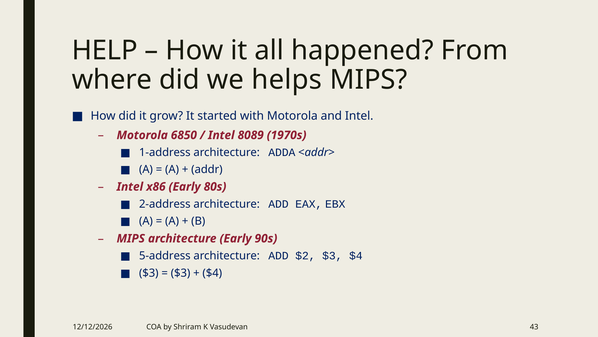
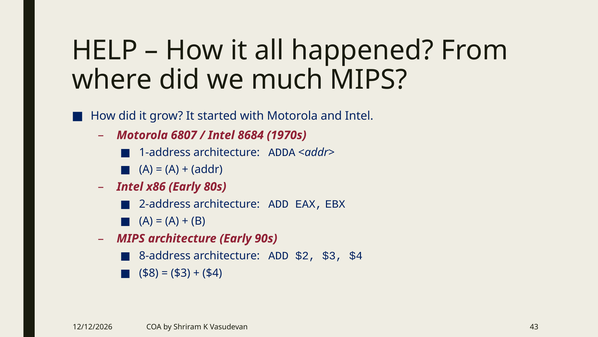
helps: helps -> much (287, 80)
6850: 6850 -> 6807 (184, 135)
8089: 8089 -> 8684 (251, 135)
5-address: 5-address -> 8-address (165, 255)
$3: $3 -> $8 (149, 272)
